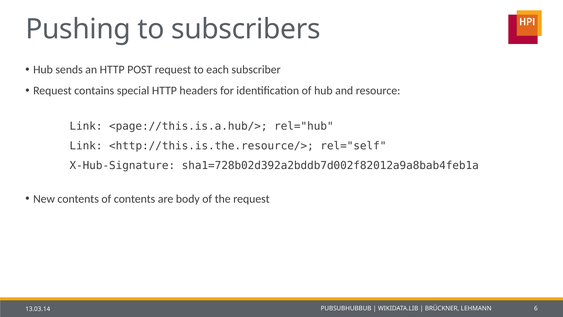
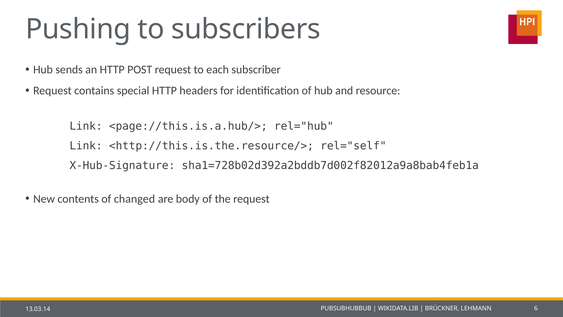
of contents: contents -> changed (134, 199)
